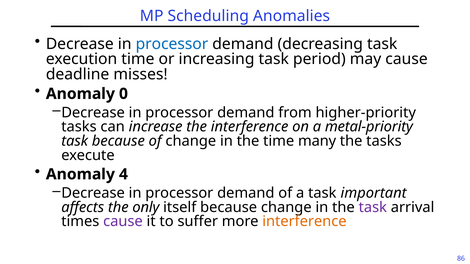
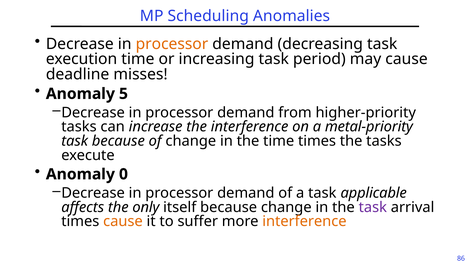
processor colour: blue -> orange (172, 44)
0: 0 -> 5 (123, 94)
time many: many -> times (317, 141)
4: 4 -> 0 (123, 174)
important: important -> applicable (374, 193)
cause colour: purple -> orange (123, 222)
